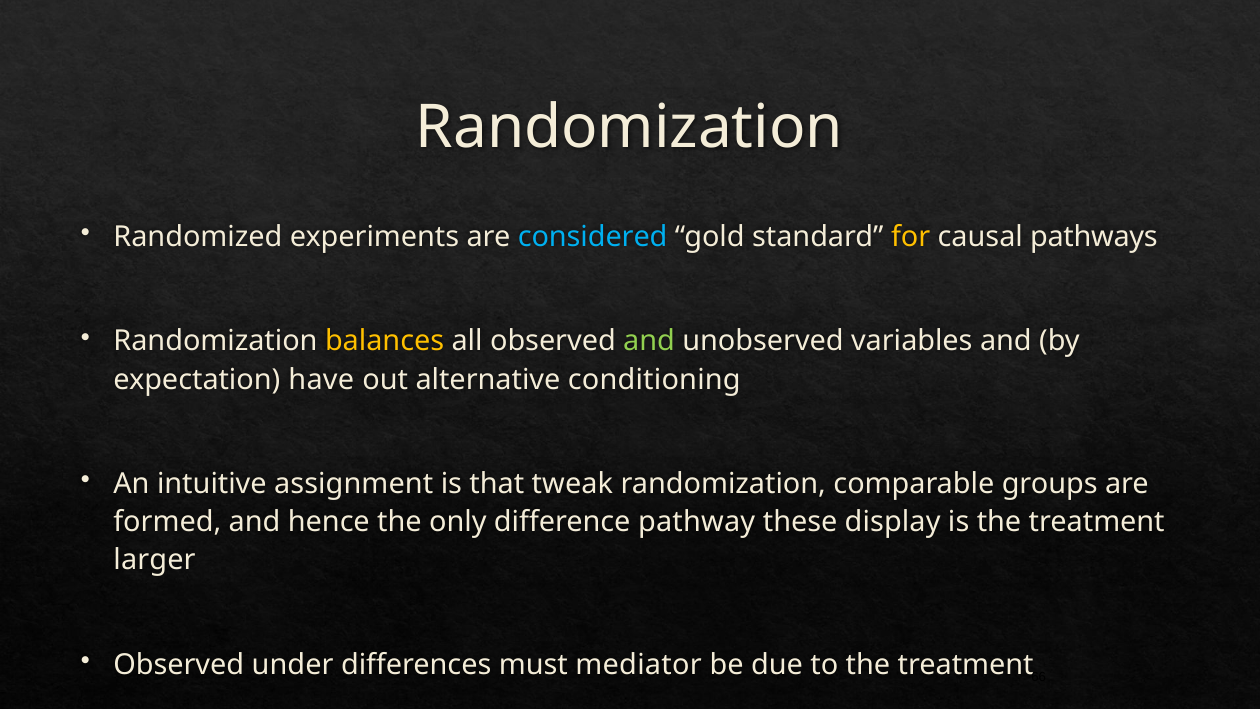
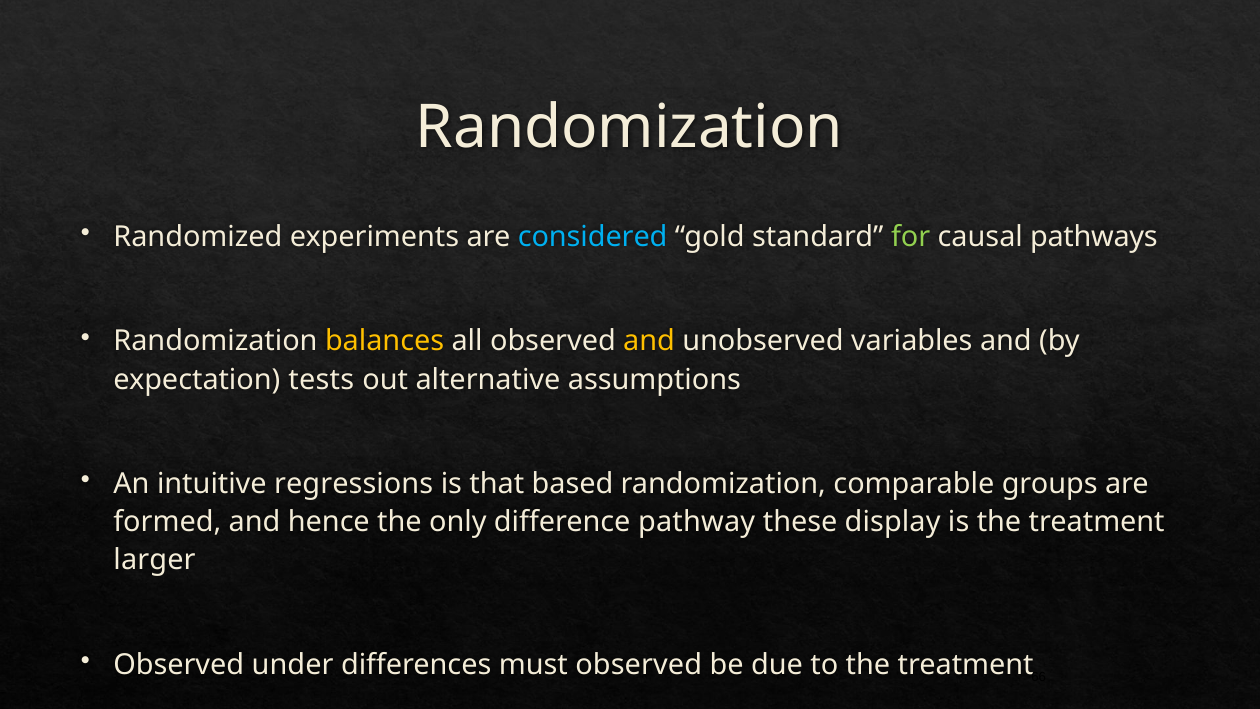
for colour: yellow -> light green (911, 237)
and colour: light green -> yellow (649, 341)
have: have -> tests (321, 379)
conditioning: conditioning -> assumptions (654, 379)
assignment: assignment -> regressions (354, 484)
tweak: tweak -> based (572, 484)
must mediator: mediator -> observed (639, 665)
